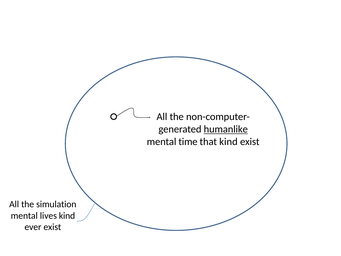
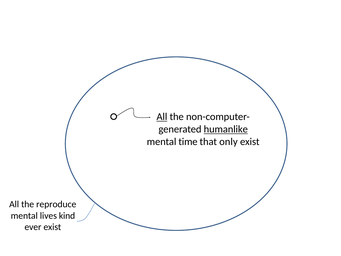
All underline: none -> present (162, 117)
that kind: kind -> only (228, 142)
simulation: simulation -> reproduce (56, 204)
